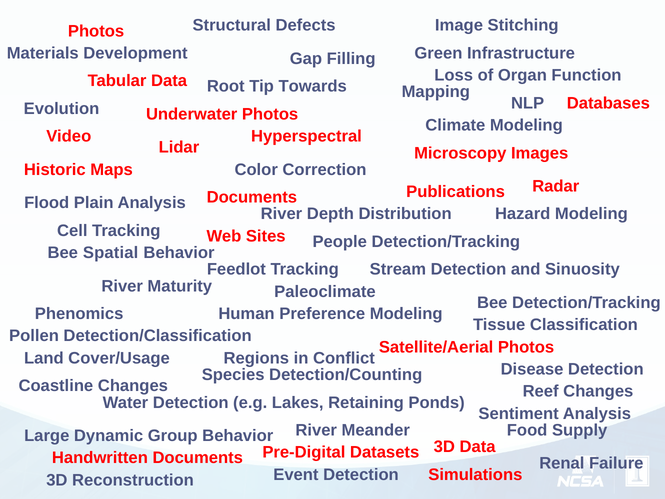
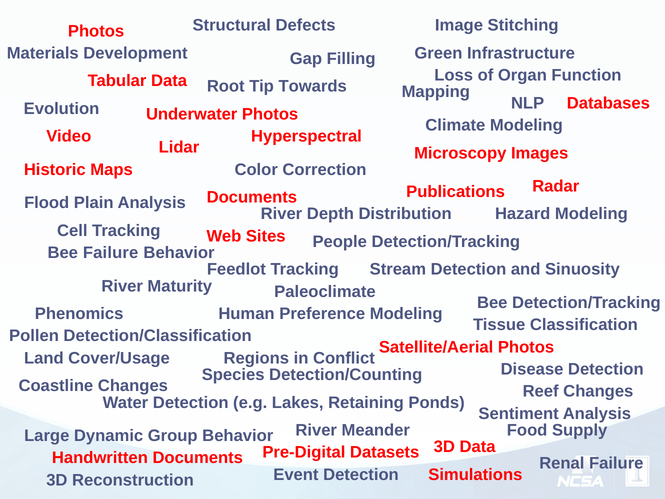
Bee Spatial: Spatial -> Failure (111, 253)
